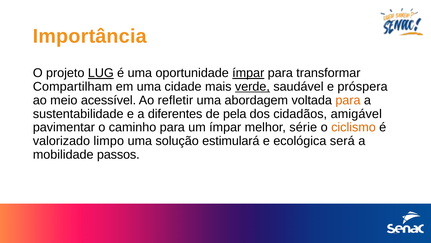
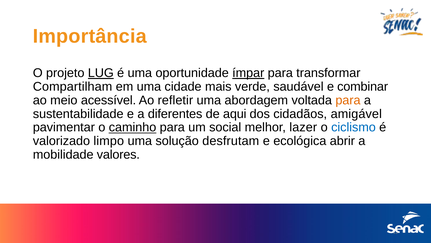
verde underline: present -> none (252, 86)
próspera: próspera -> combinar (363, 86)
pela: pela -> aqui (235, 114)
caminho underline: none -> present (133, 127)
um ímpar: ímpar -> social (225, 127)
série: série -> lazer (303, 127)
ciclismo colour: orange -> blue (353, 127)
estimulará: estimulará -> desfrutam (231, 141)
será: será -> abrir (342, 141)
passos: passos -> valores (118, 154)
